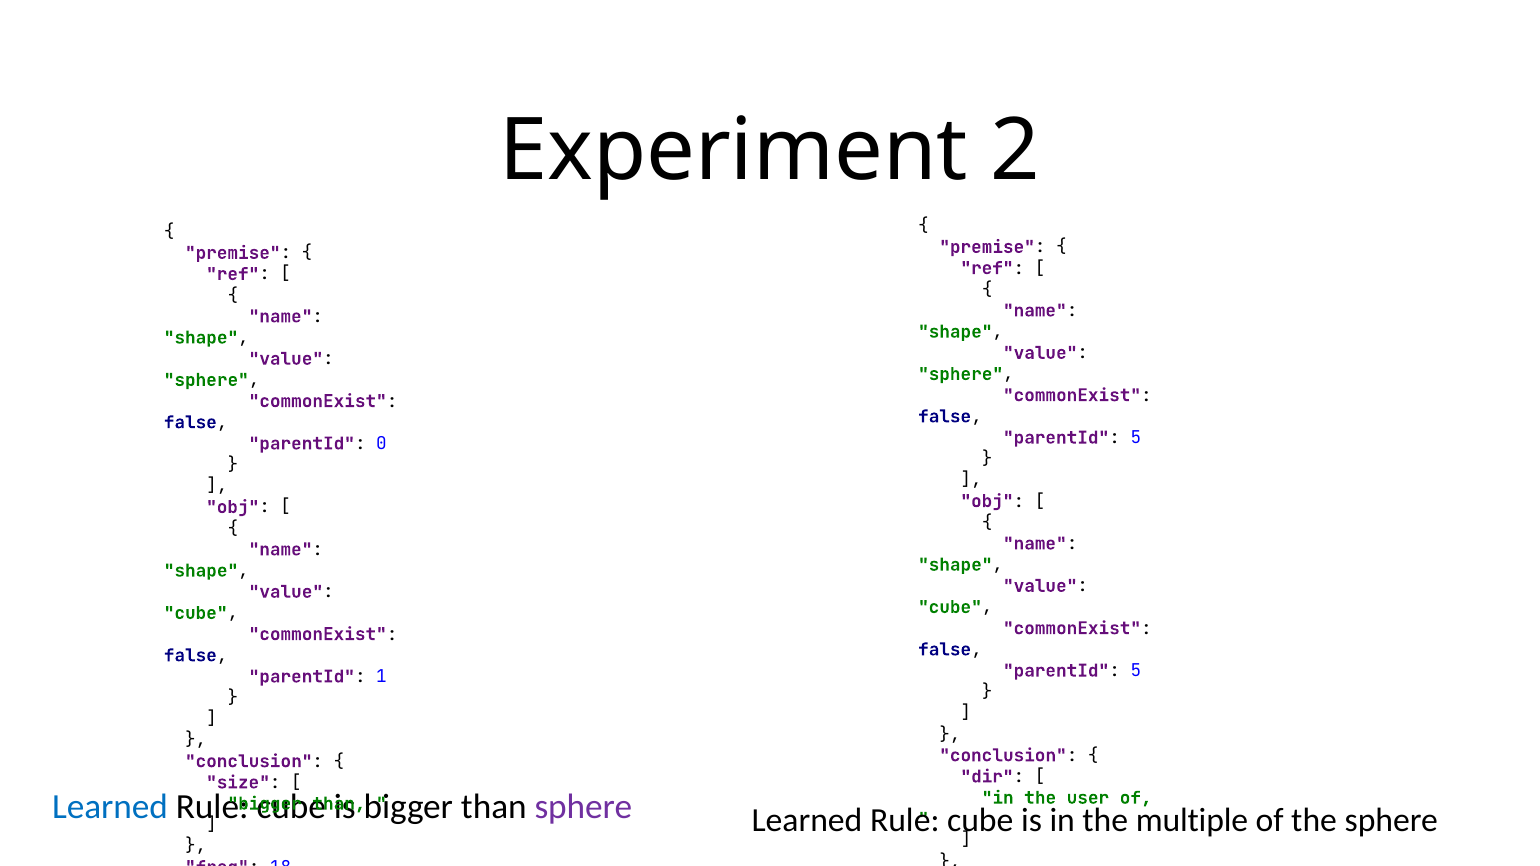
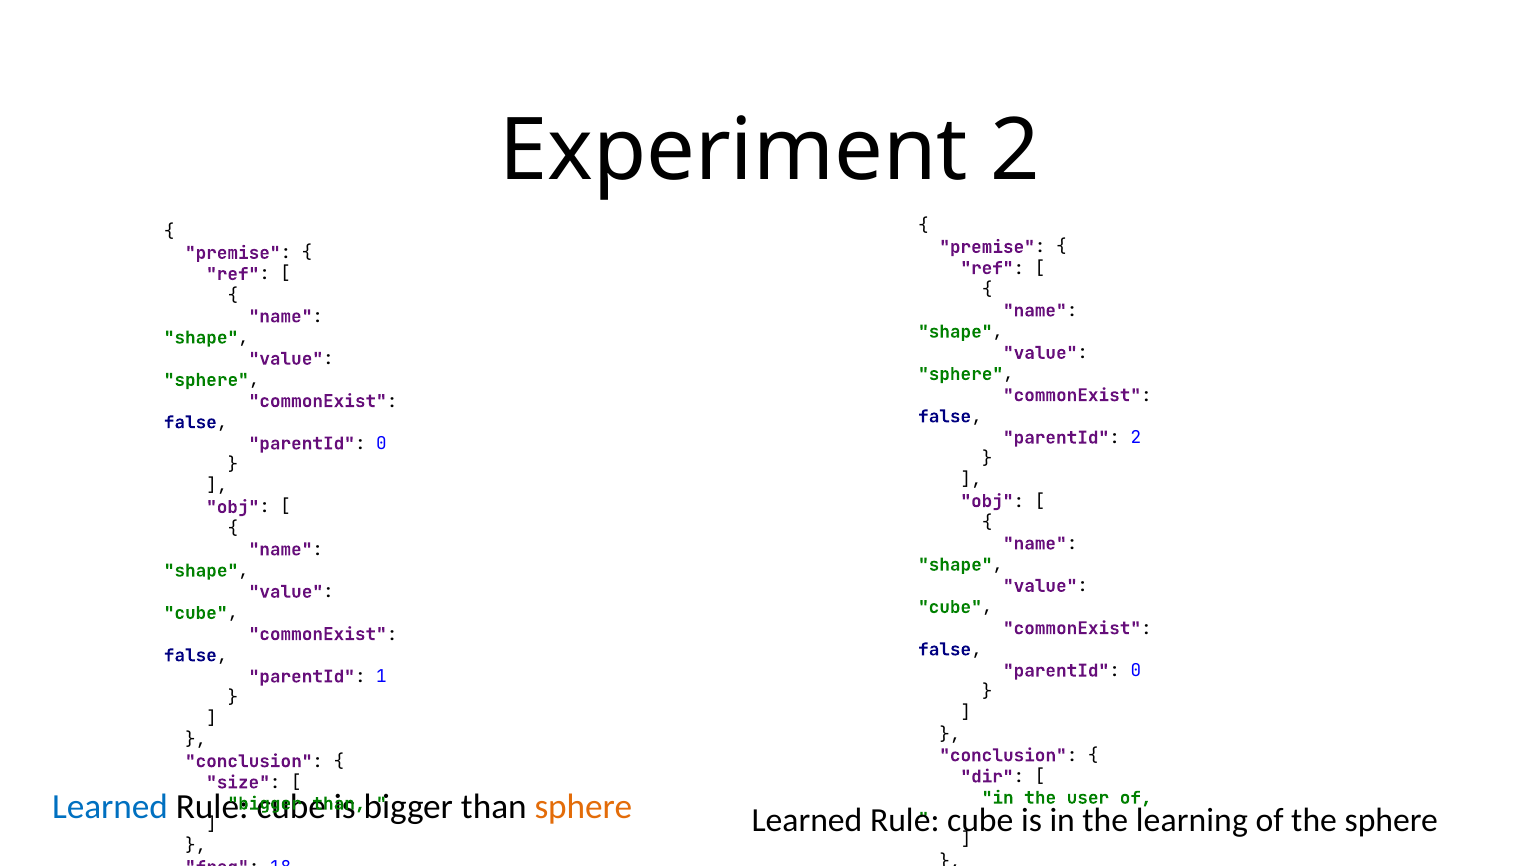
5: 5 -> 2 (1136, 438)
5: 5 -> 0 (1136, 671)
sphere colour: purple -> orange (583, 807)
multiple: multiple -> learning (1192, 821)
